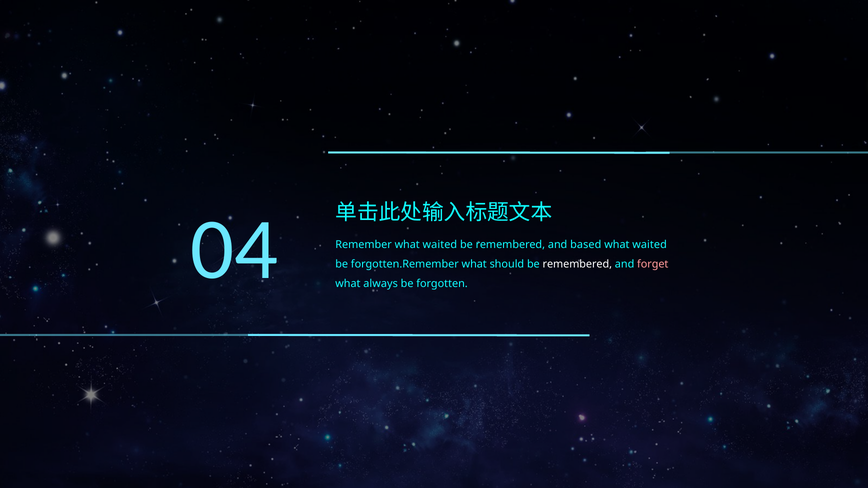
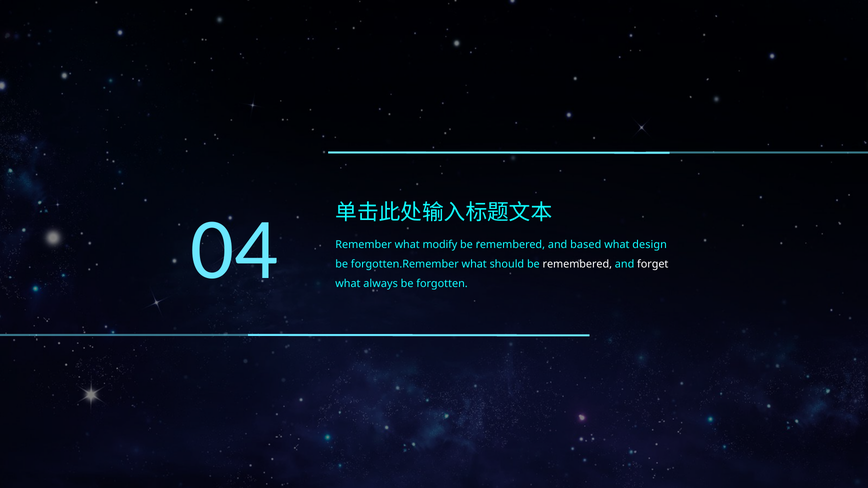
Remember what waited: waited -> modify (440, 245)
waited: waited -> design (650, 245)
forget colour: pink -> white (653, 264)
